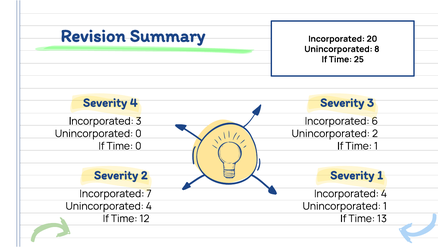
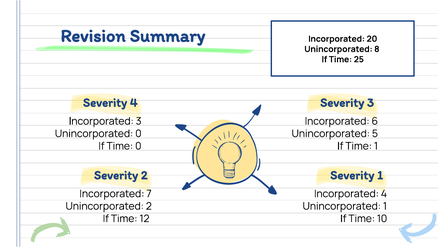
Unincorporated 2: 2 -> 5 (375, 133)
Unincorporated 4: 4 -> 2 (149, 206)
13: 13 -> 10 (382, 218)
